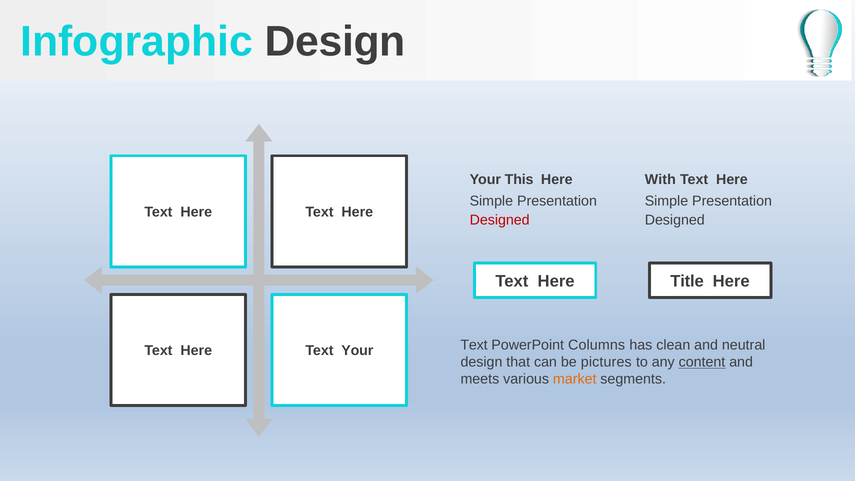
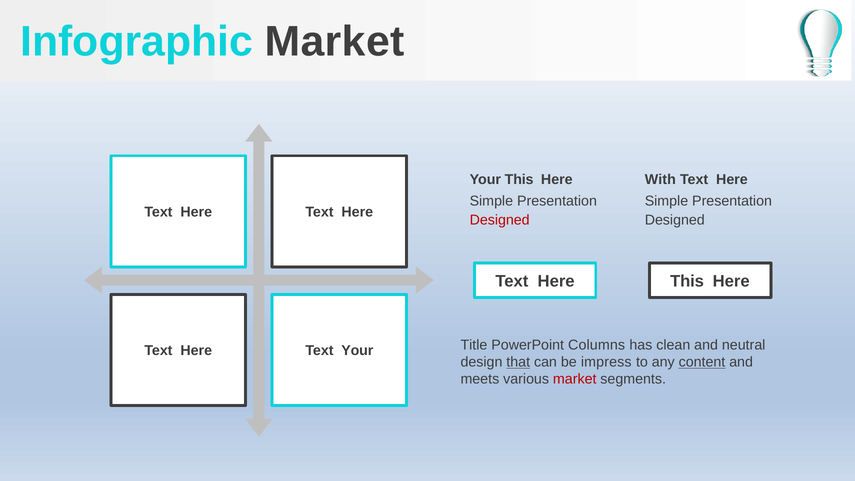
Infographic Design: Design -> Market (335, 42)
Here Title: Title -> This (687, 281)
Text: Text -> Title (474, 345)
that underline: none -> present (518, 362)
pictures: pictures -> impress (606, 362)
market colour: orange -> red (575, 379)
